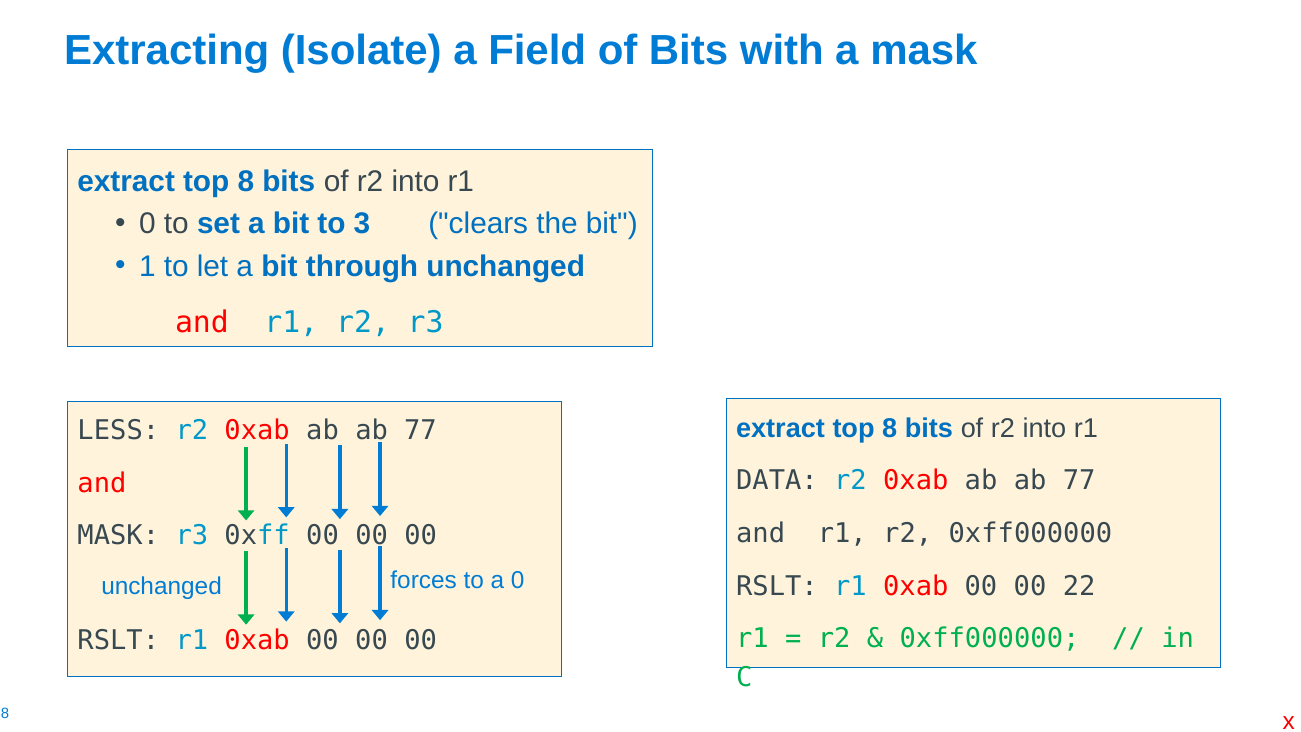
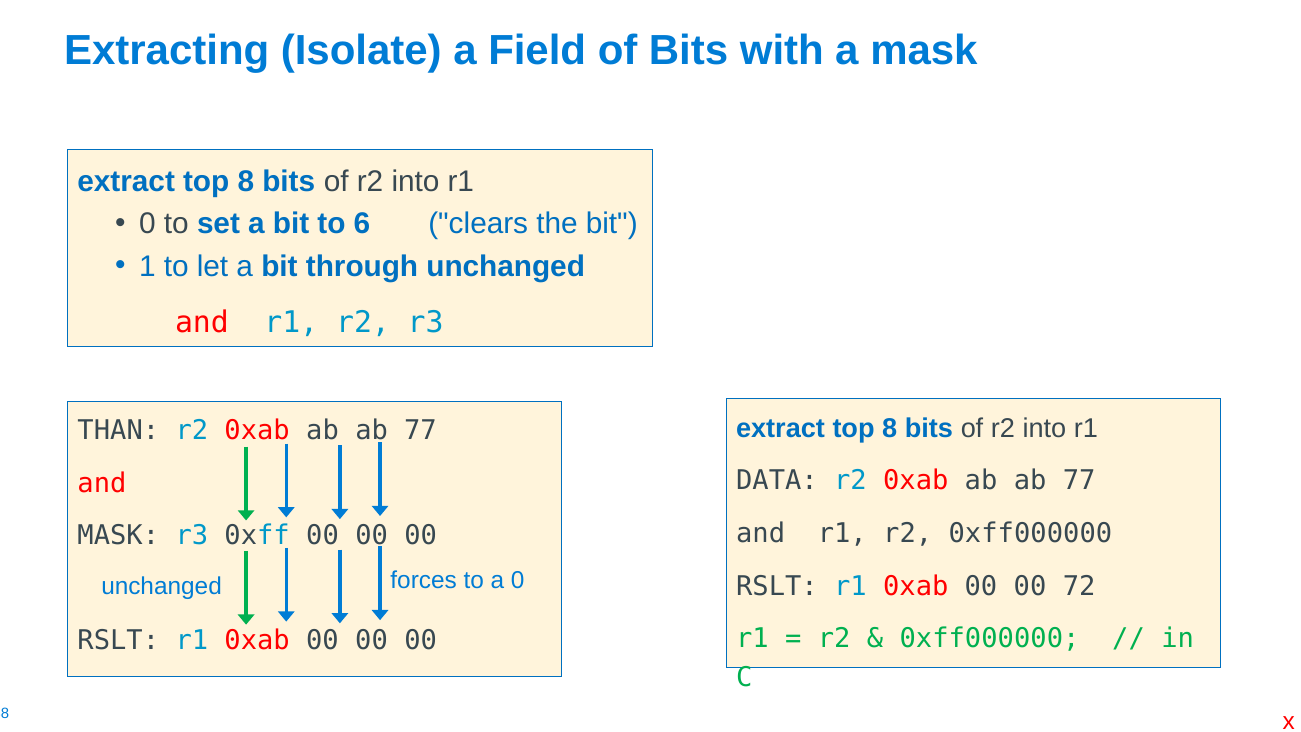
3: 3 -> 6 (362, 224)
LESS: LESS -> THAN (118, 430)
22: 22 -> 72 (1079, 586)
